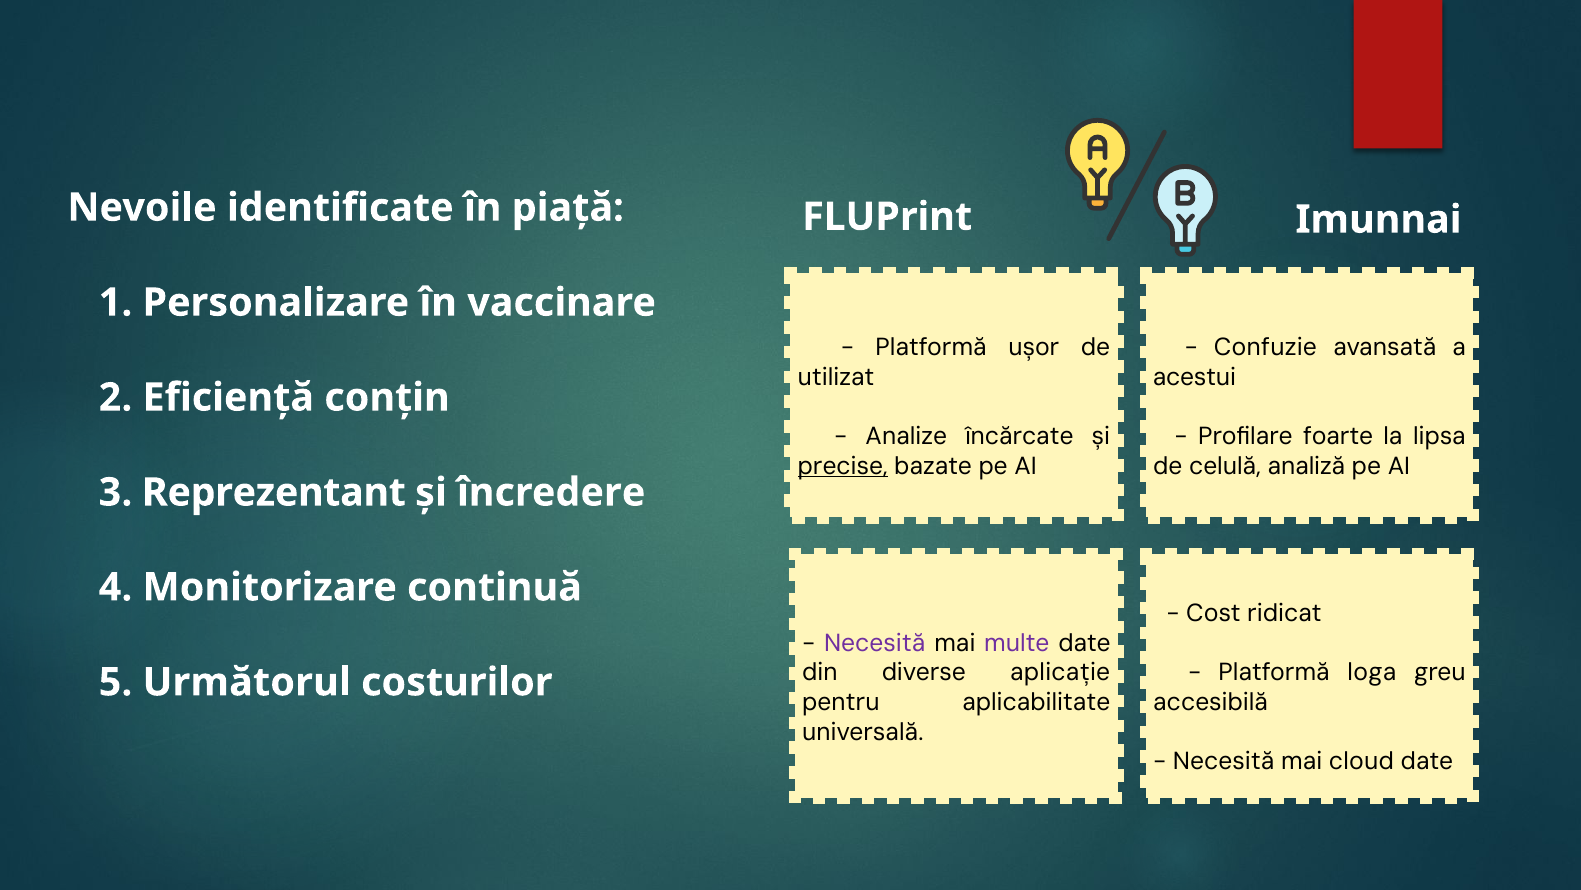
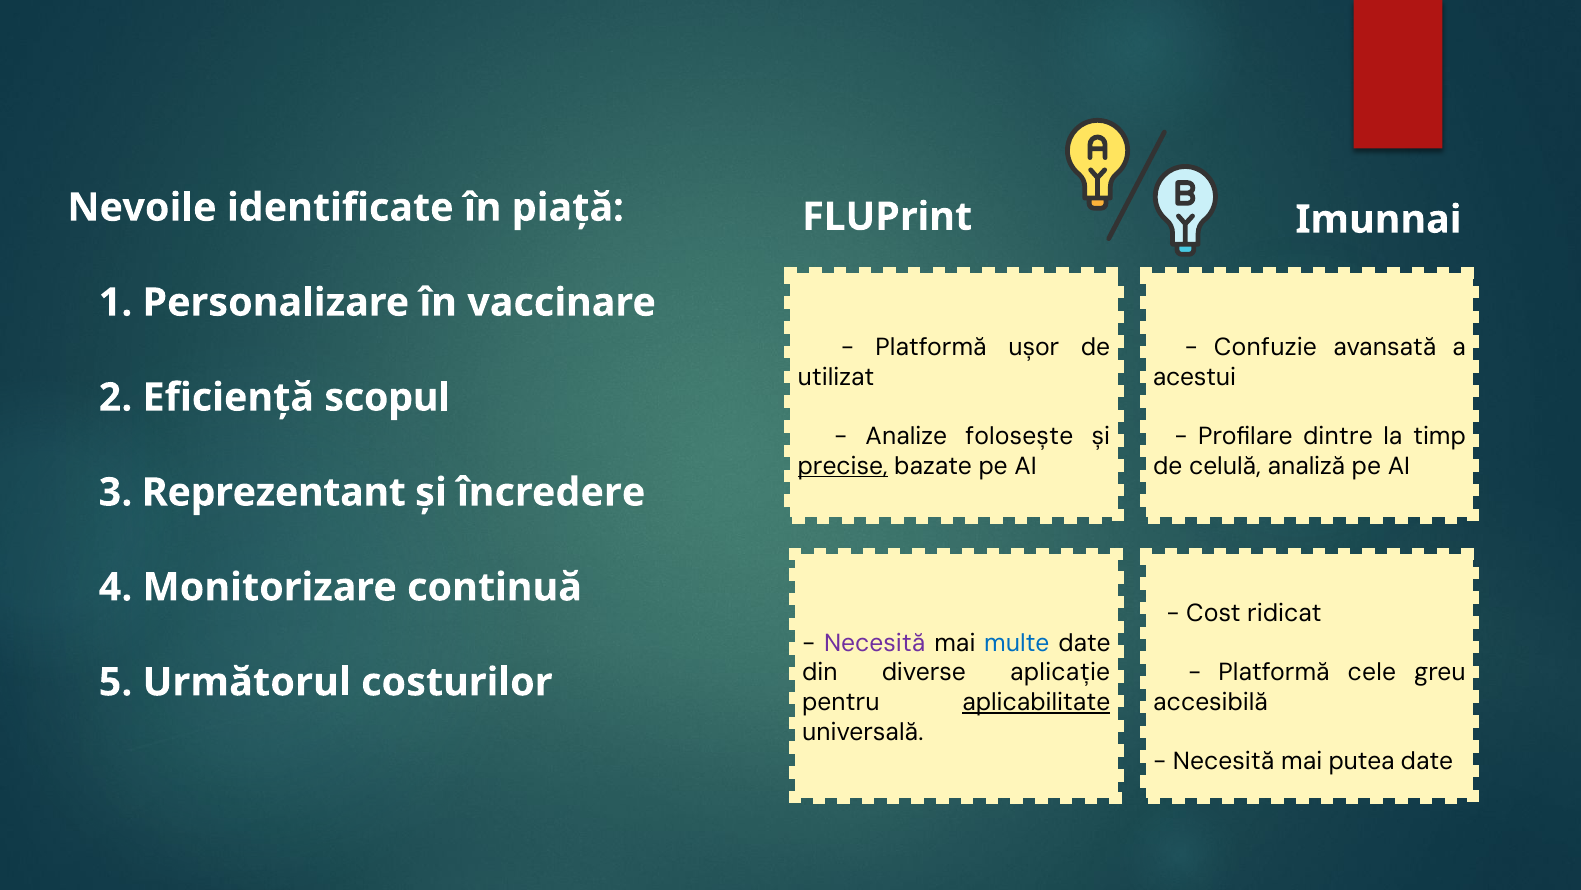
conțin: conțin -> scopul (387, 397)
încărcate: încărcate -> folosește (1019, 436)
foarte: foarte -> dintre (1338, 436)
lipsa: lipsa -> timp (1440, 436)
multe colour: purple -> blue (1017, 643)
loga: loga -> cele (1372, 672)
aplicabilitate underline: none -> present (1036, 702)
cloud: cloud -> putea (1362, 761)
